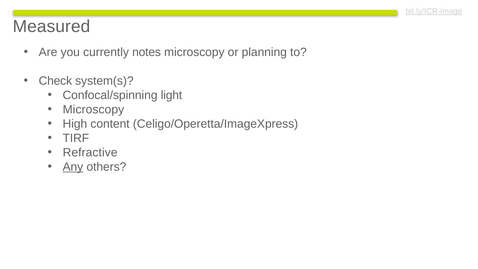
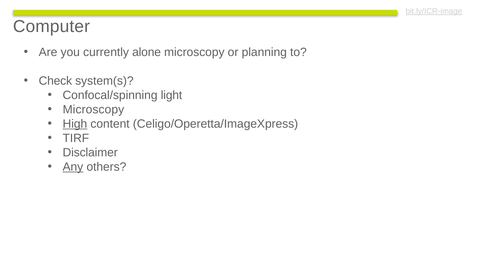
Measured: Measured -> Computer (51, 26)
notes: notes -> alone (147, 52)
High underline: none -> present (75, 124)
Refractive: Refractive -> Disclaimer (90, 152)
